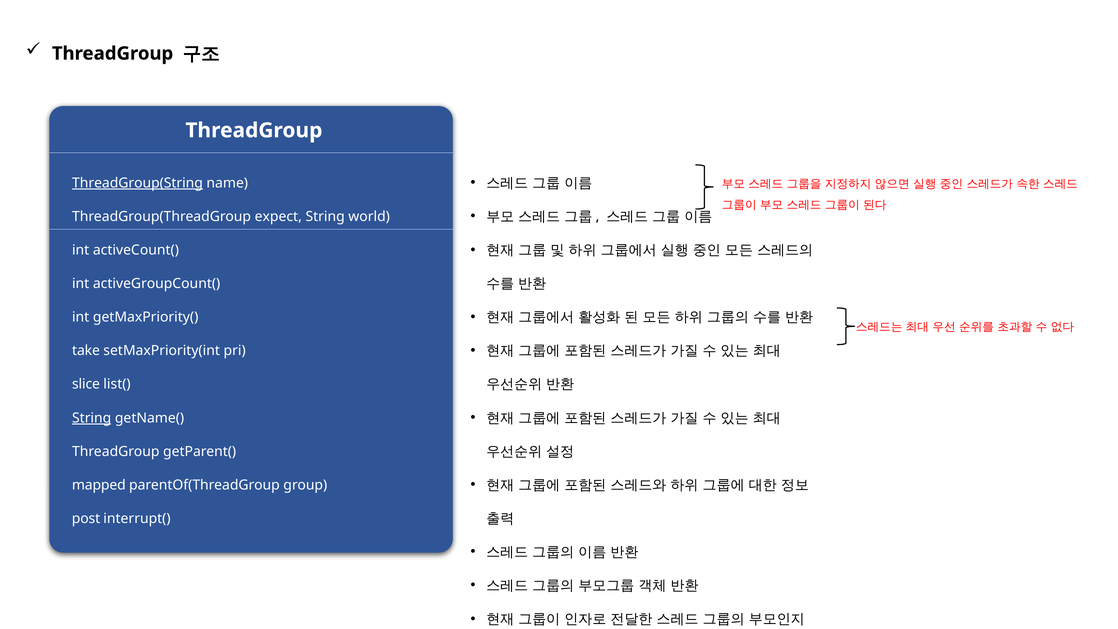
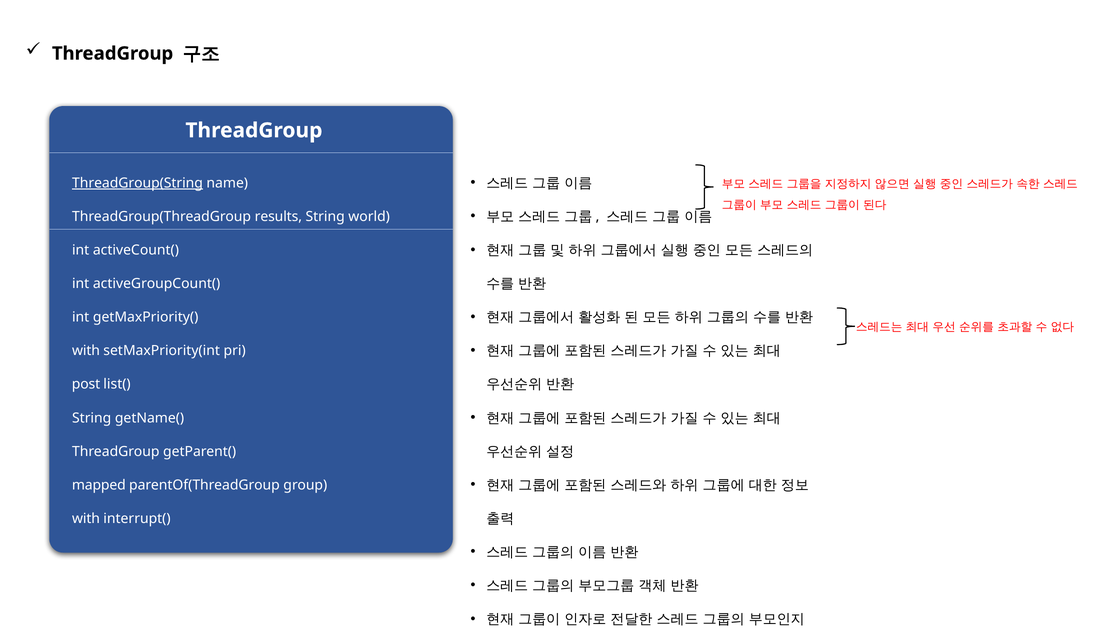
expect: expect -> results (278, 217)
take: take -> with (86, 351)
slice: slice -> post (86, 384)
String underline: present -> none (92, 418)
post: post -> with (86, 518)
